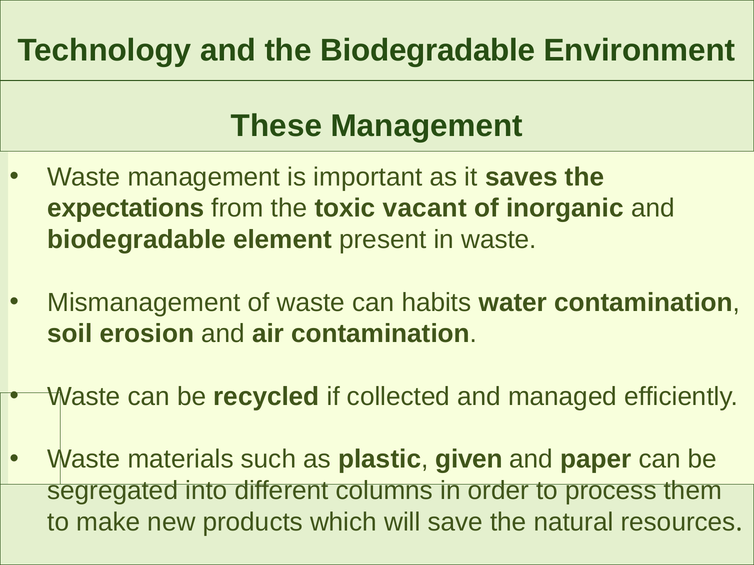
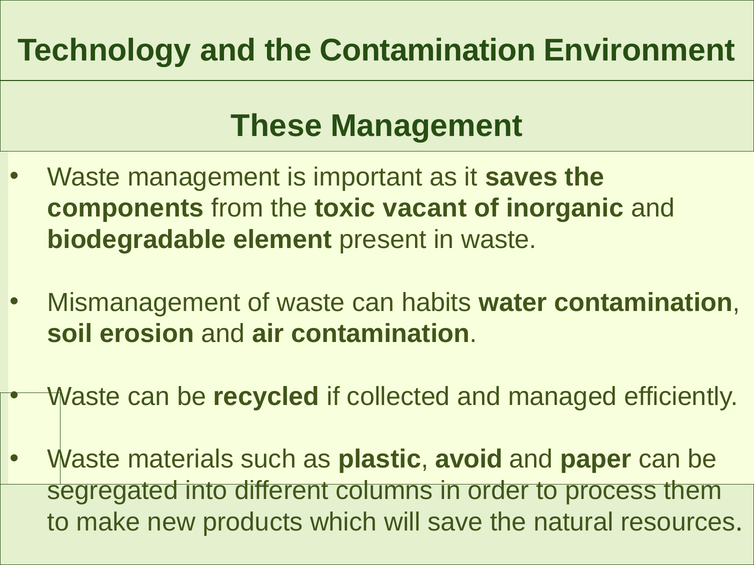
the Biodegradable: Biodegradable -> Contamination (428, 50)
expectations: expectations -> components (126, 209)
given: given -> avoid (469, 460)
